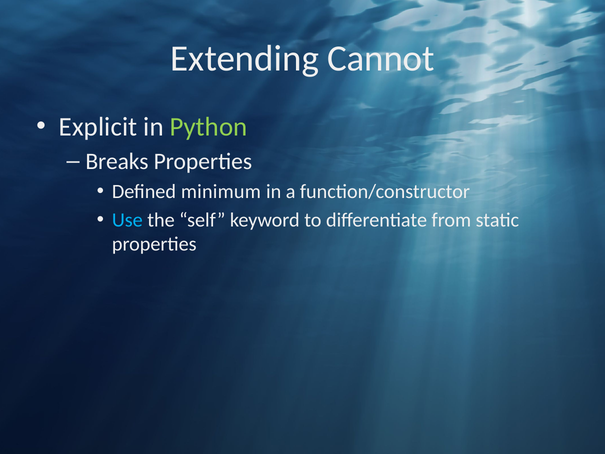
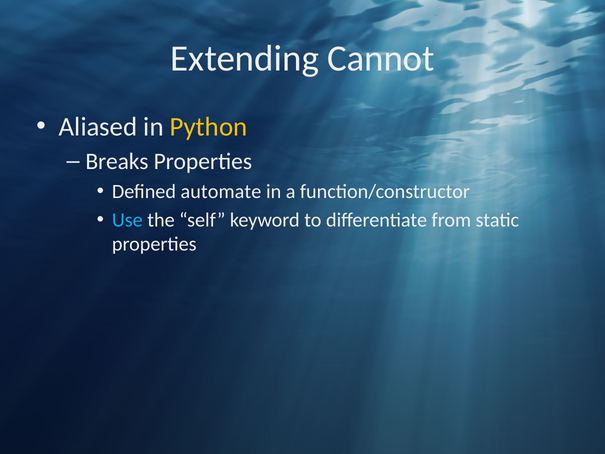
Explicit: Explicit -> Aliased (98, 127)
Python colour: light green -> yellow (209, 127)
minimum: minimum -> automate (221, 192)
